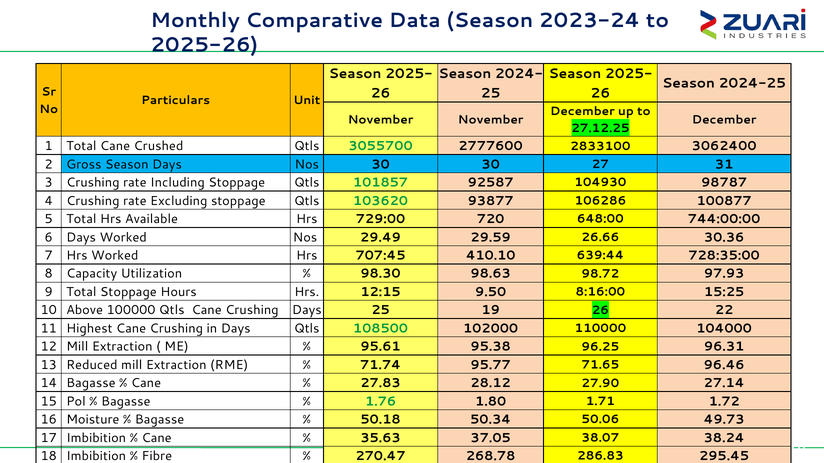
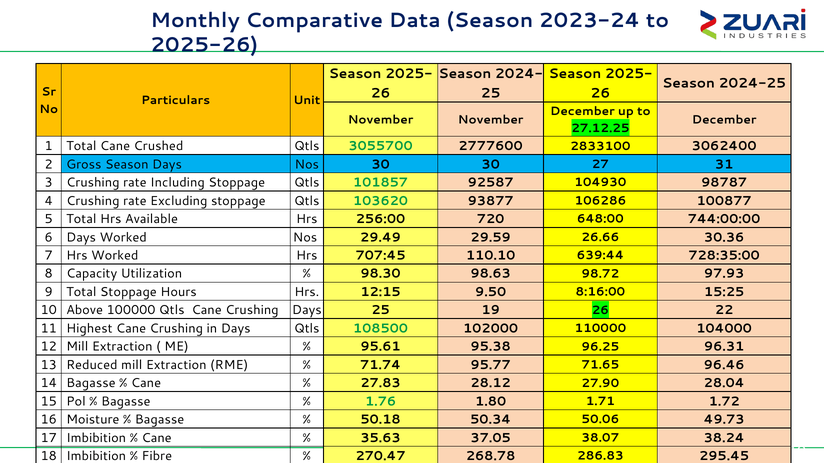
729:00: 729:00 -> 256:00 (381, 219)
410.10: 410.10 -> 110.10 (491, 256)
27.14: 27.14 -> 28.04 (724, 384)
